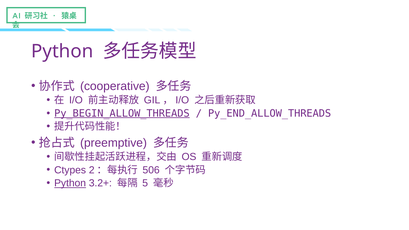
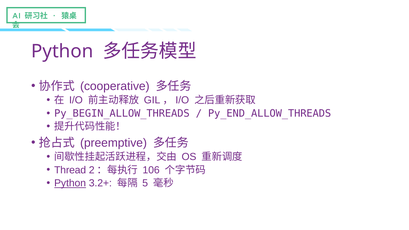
Py_BEGIN_ALLOW_THREADS underline: present -> none (122, 113)
Ctypes: Ctypes -> Thread (70, 170)
506: 506 -> 106 (151, 170)
